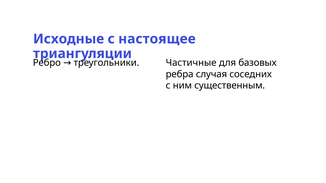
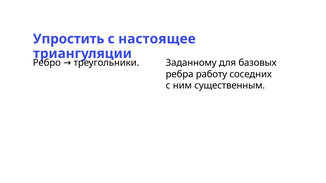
Исходные: Исходные -> Упростить (69, 39)
Частичные: Частичные -> Заданному (191, 63)
случая: случая -> работу (212, 74)
